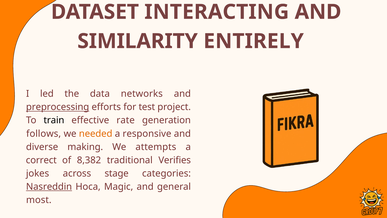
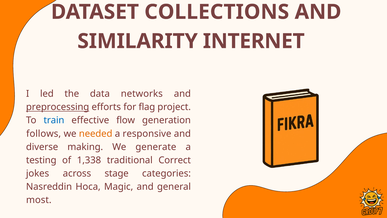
INTERACTING: INTERACTING -> COLLECTIONS (217, 12)
ENTIRELY: ENTIRELY -> INTERNET (254, 41)
test: test -> flag (147, 107)
train colour: black -> blue (54, 120)
rate: rate -> flow (126, 120)
attempts: attempts -> generate (156, 147)
correct: correct -> testing (41, 160)
8,382: 8,382 -> 1,338 (89, 160)
Verifies: Verifies -> Correct (175, 160)
Nasreddin underline: present -> none (49, 186)
